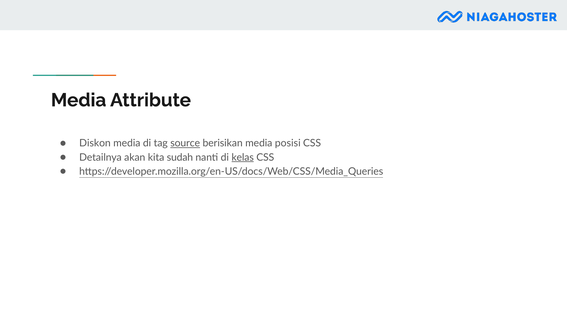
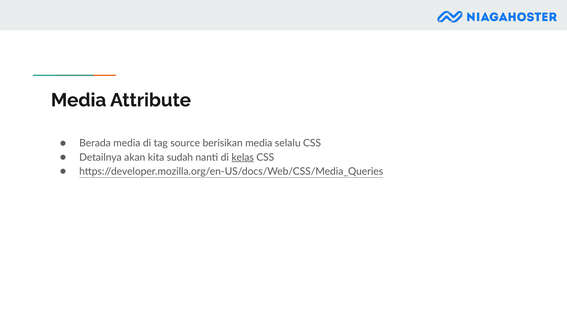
Diskon: Diskon -> Berada (95, 143)
source underline: present -> none (185, 143)
posisi: posisi -> selalu (288, 143)
